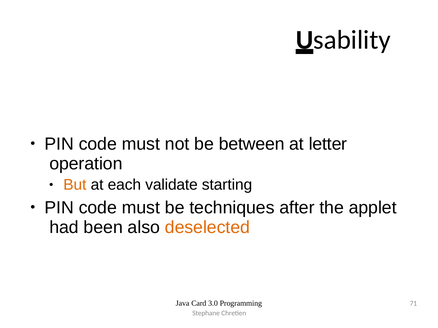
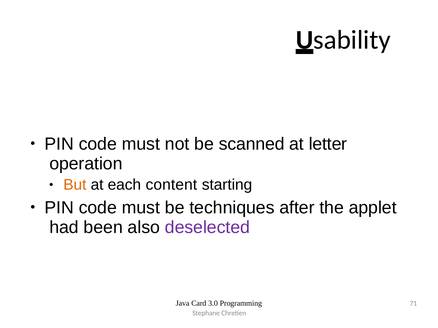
between: between -> scanned (252, 144)
validate: validate -> content (171, 185)
deselected colour: orange -> purple (207, 228)
